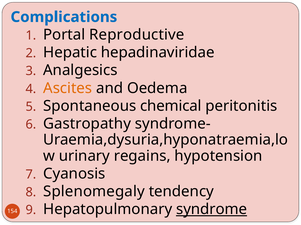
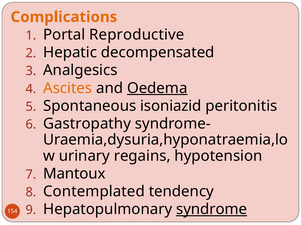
Complications colour: blue -> orange (64, 17)
hepadinaviridae: hepadinaviridae -> decompensated (158, 53)
Oedema underline: none -> present (157, 88)
chemical: chemical -> isoniazid (171, 106)
Cyanosis: Cyanosis -> Mantoux (74, 174)
Splenomegaly: Splenomegaly -> Contemplated (94, 192)
